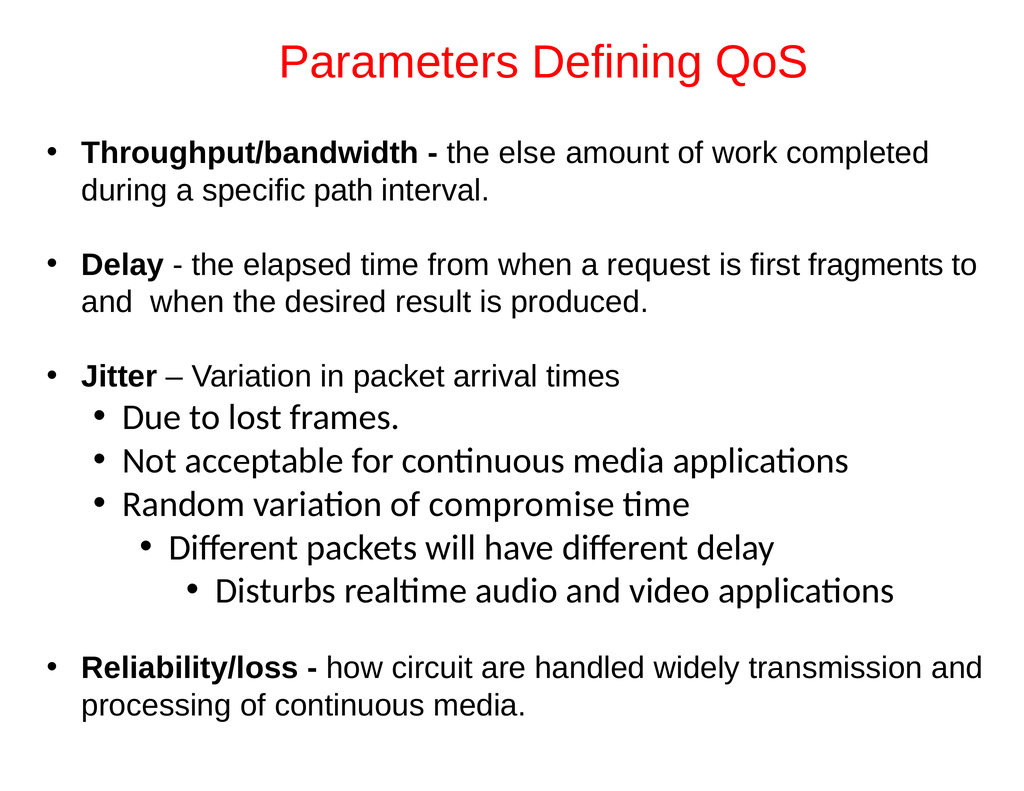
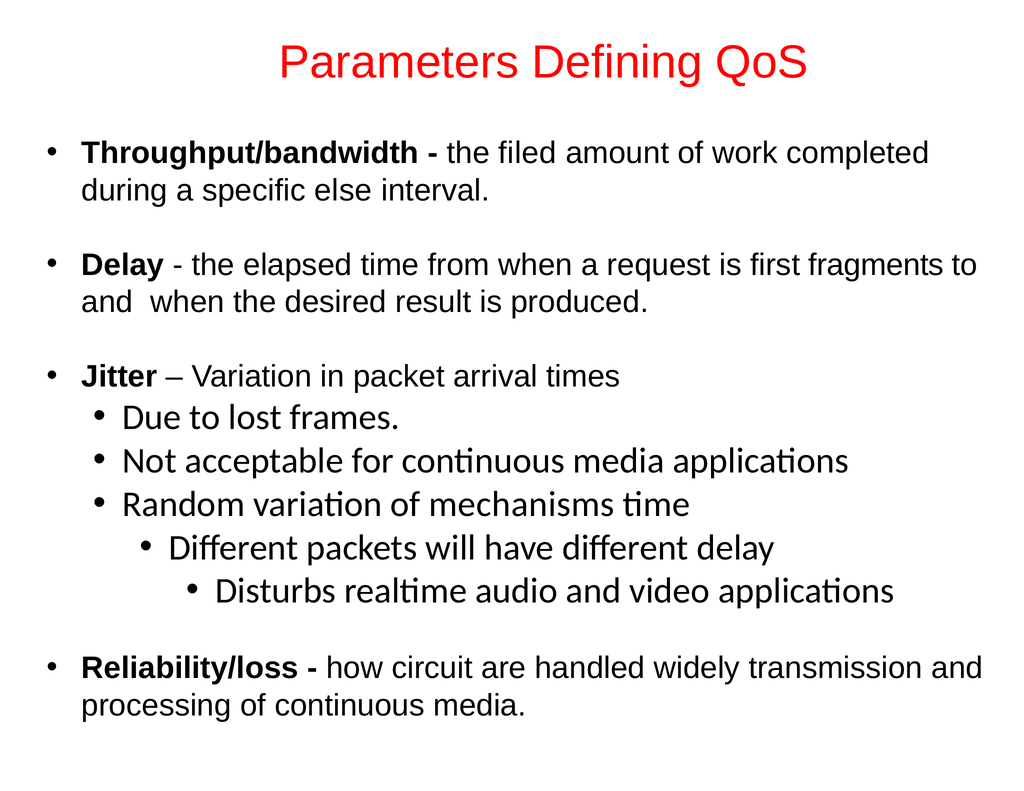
else: else -> filed (528, 153)
path: path -> else (343, 190)
compromise: compromise -> mechanisms (522, 504)
